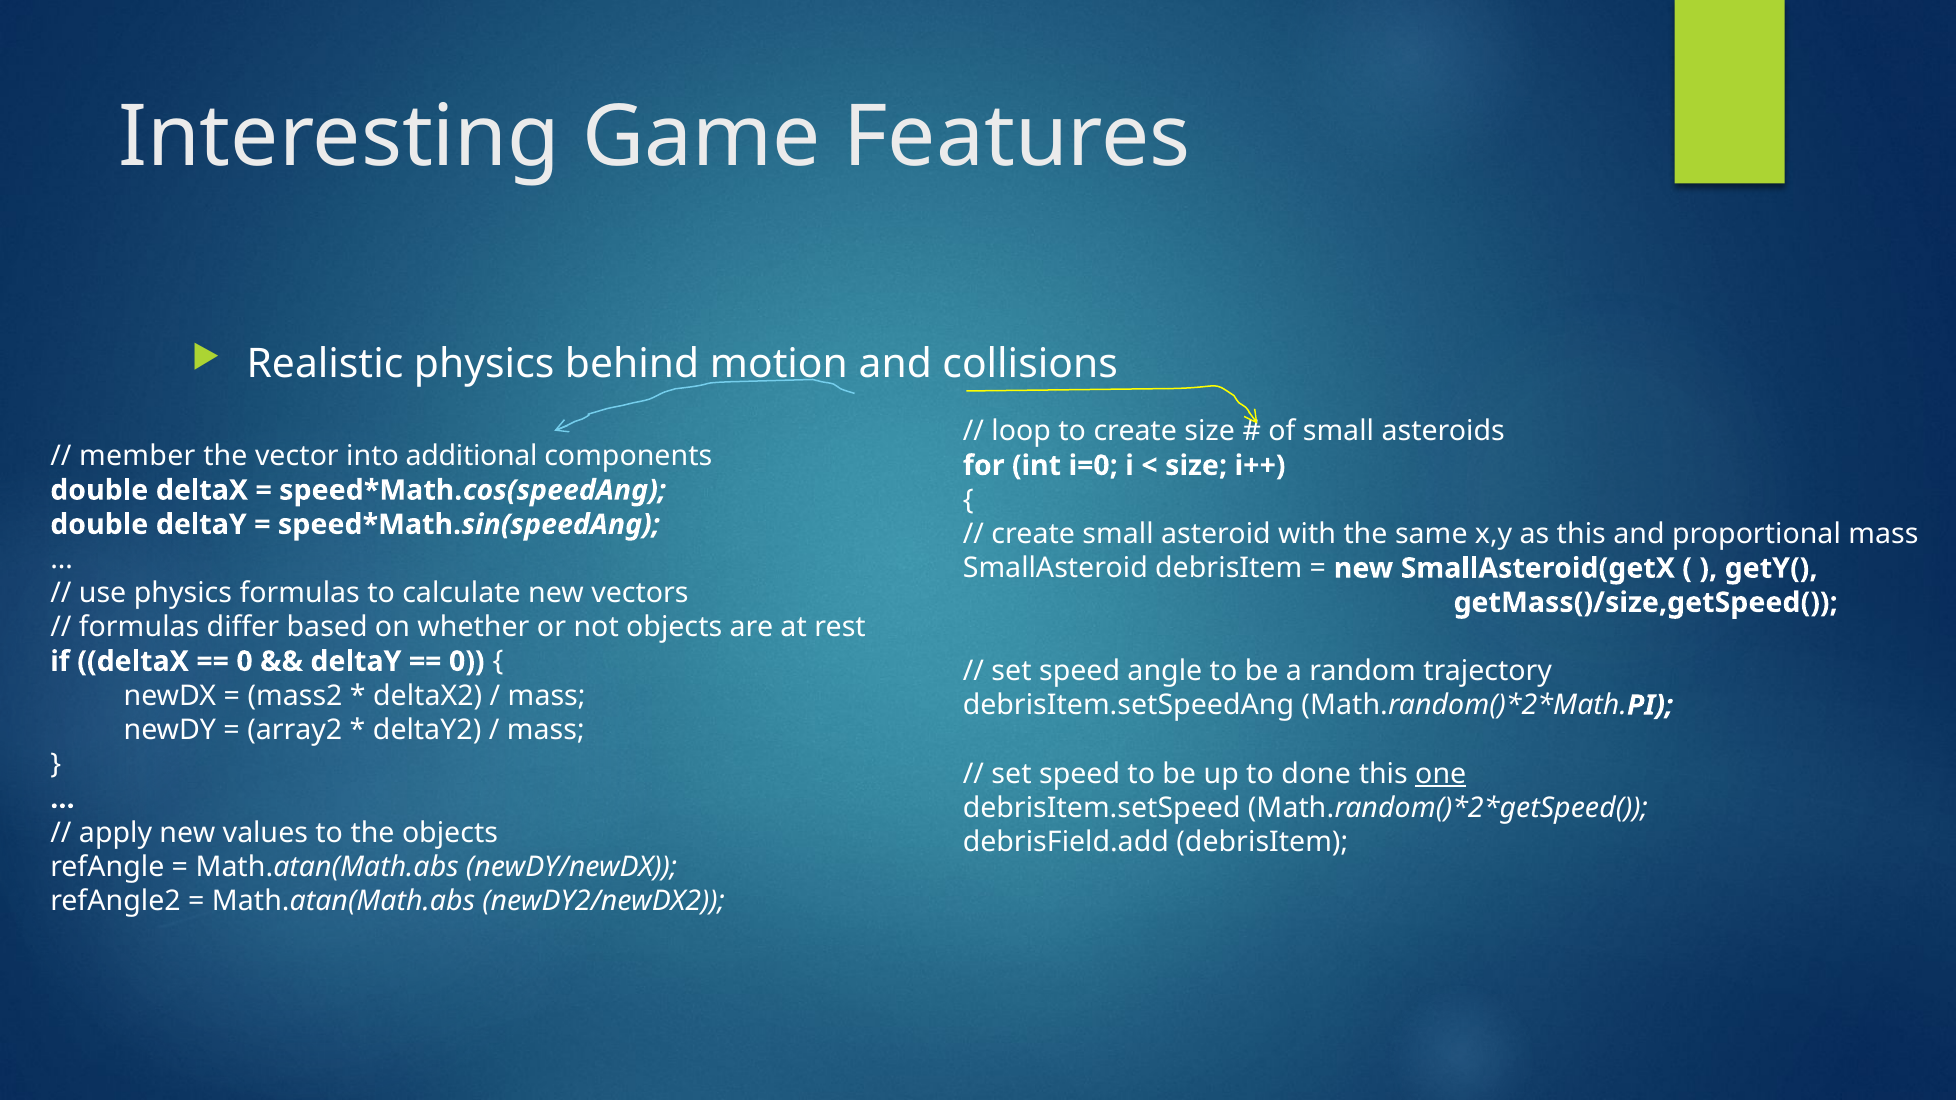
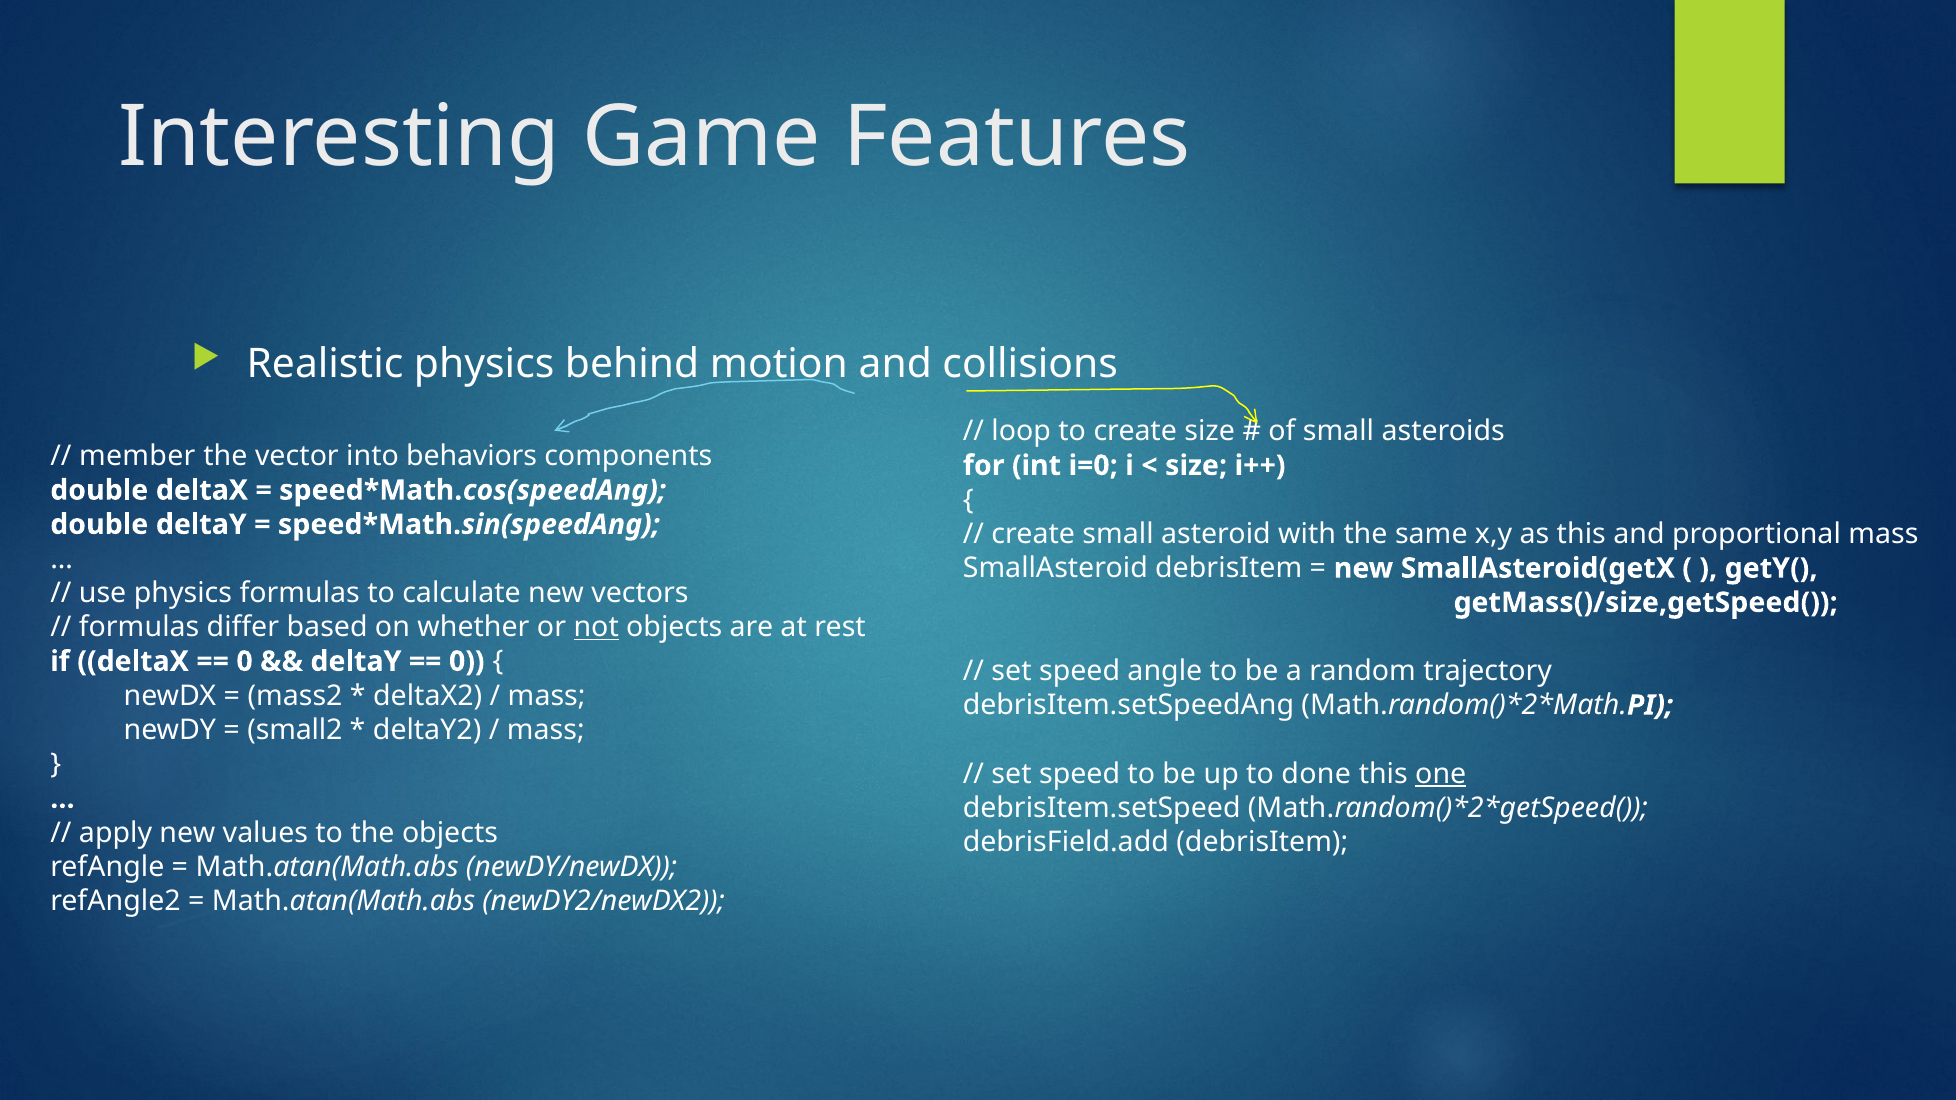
additional: additional -> behaviors (472, 456)
not underline: none -> present (596, 627)
array2: array2 -> small2 (295, 730)
